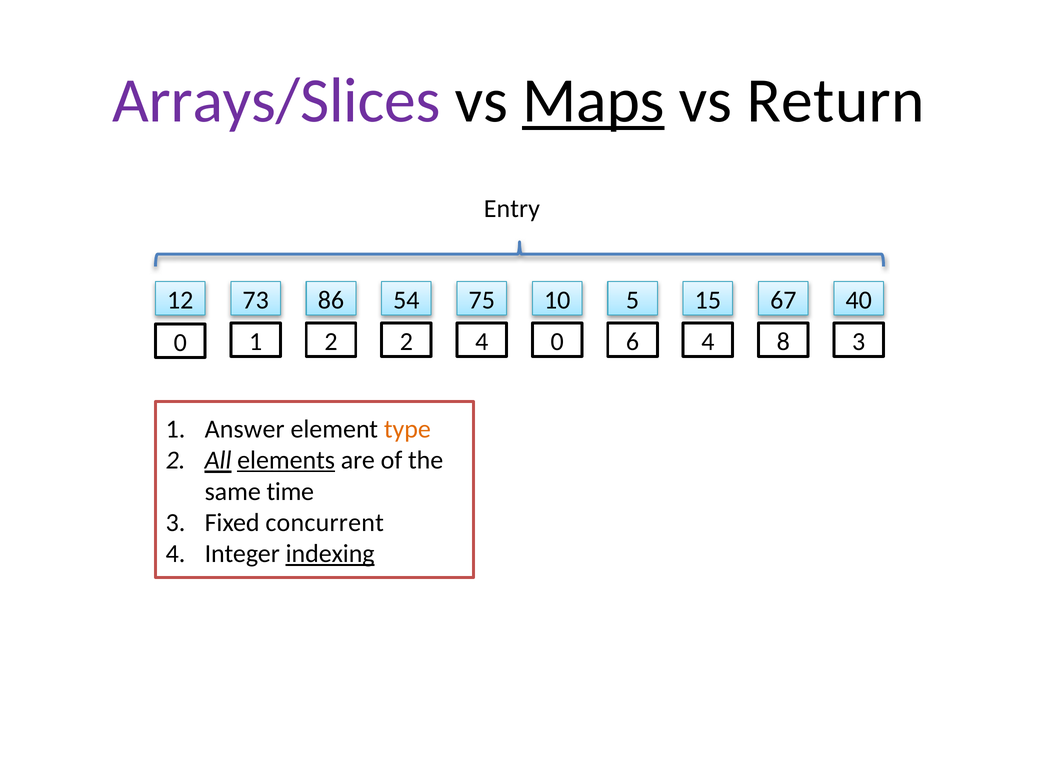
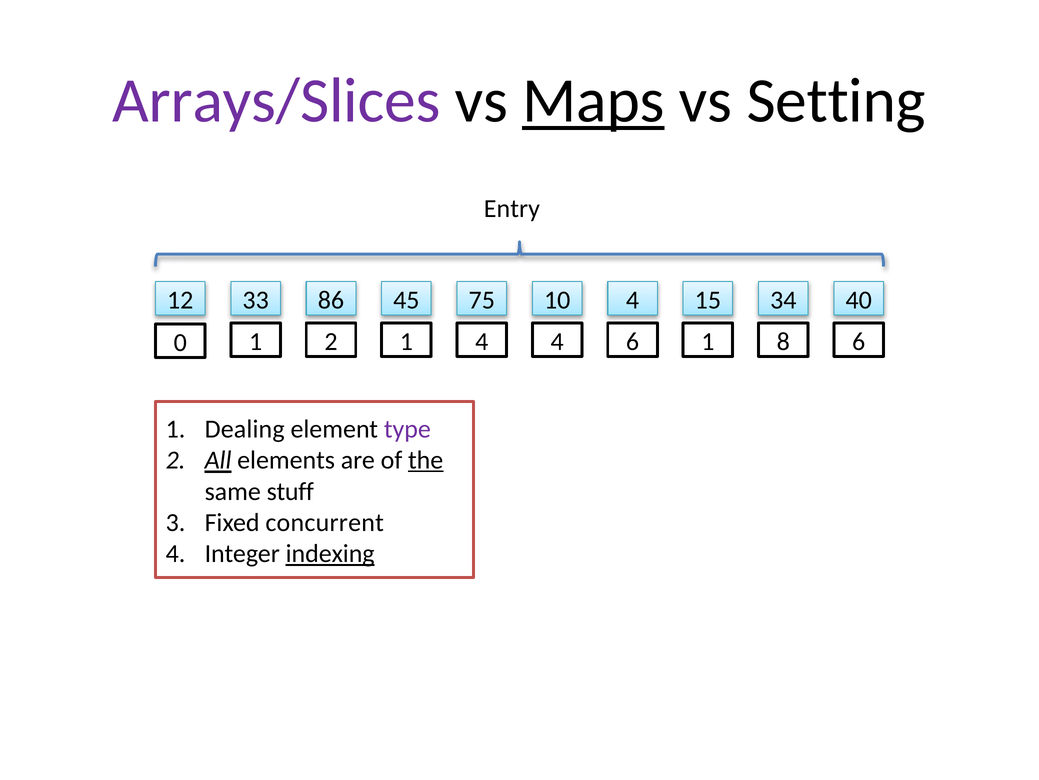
Return: Return -> Setting (836, 101)
73: 73 -> 33 (256, 300)
54: 54 -> 45 (406, 300)
10 5: 5 -> 4 (633, 300)
67: 67 -> 34 (783, 300)
2 2: 2 -> 1 (406, 341)
4 0: 0 -> 4 (557, 341)
6 4: 4 -> 1 (708, 341)
8 3: 3 -> 6 (859, 341)
Answer: Answer -> Dealing (245, 429)
type colour: orange -> purple (407, 429)
elements underline: present -> none (286, 460)
the underline: none -> present (426, 460)
time: time -> stuff (290, 491)
